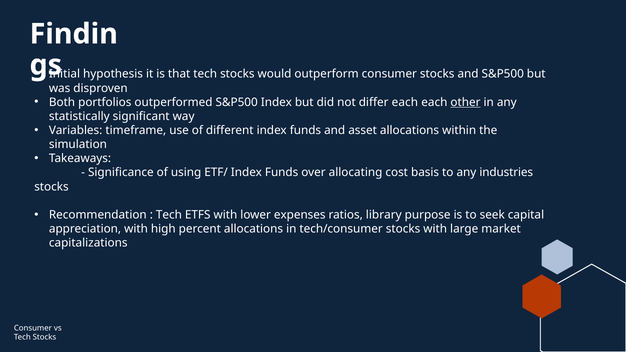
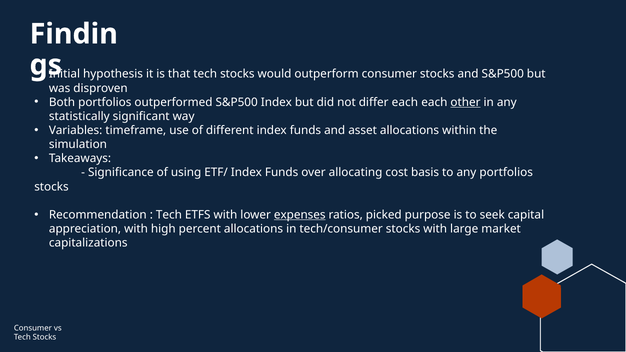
any industries: industries -> portfolios (506, 173)
expenses underline: none -> present (300, 215)
library: library -> picked (384, 215)
